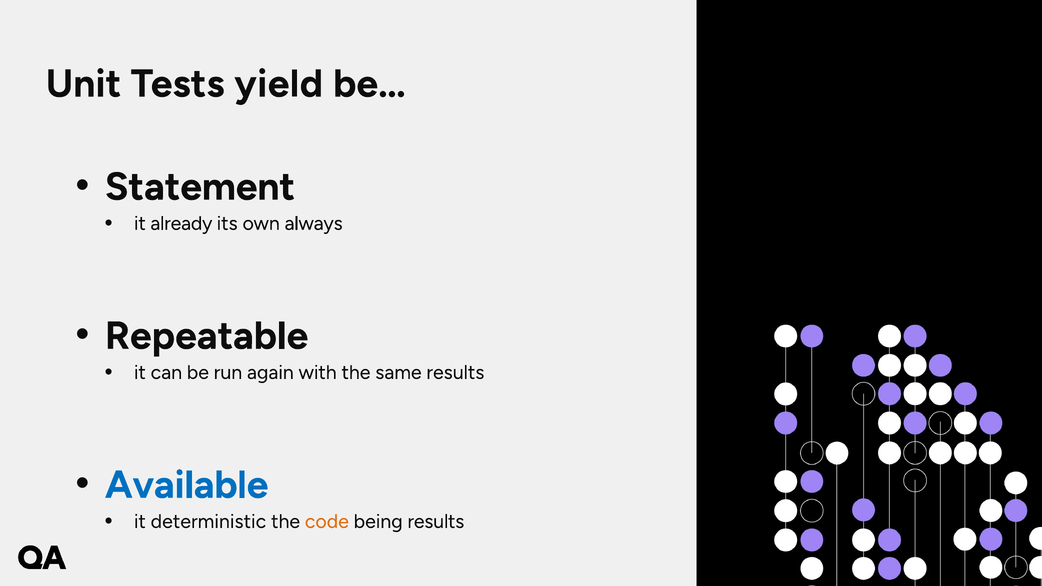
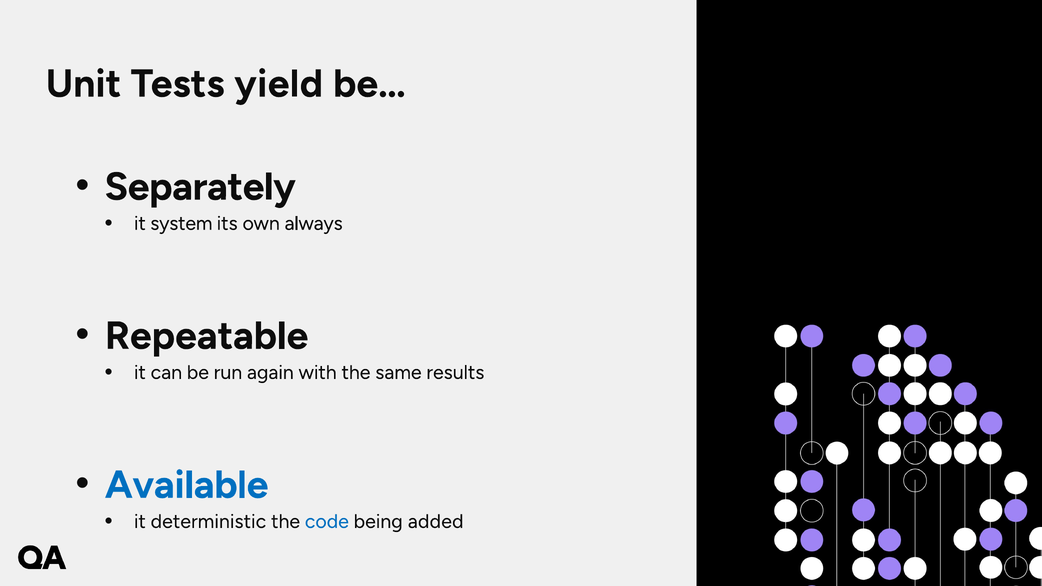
Statement: Statement -> Separately (200, 187)
already: already -> system (181, 223)
code colour: orange -> blue (327, 522)
being results: results -> added (436, 522)
